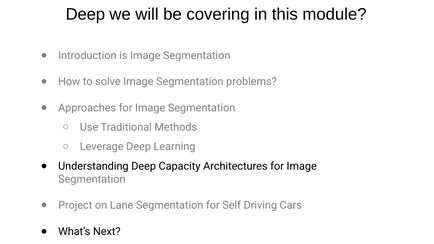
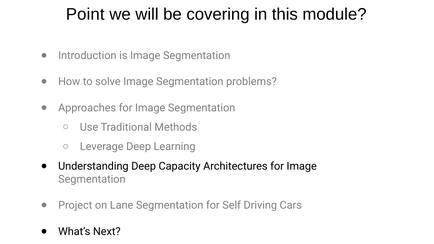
Deep: Deep -> Point (85, 14)
